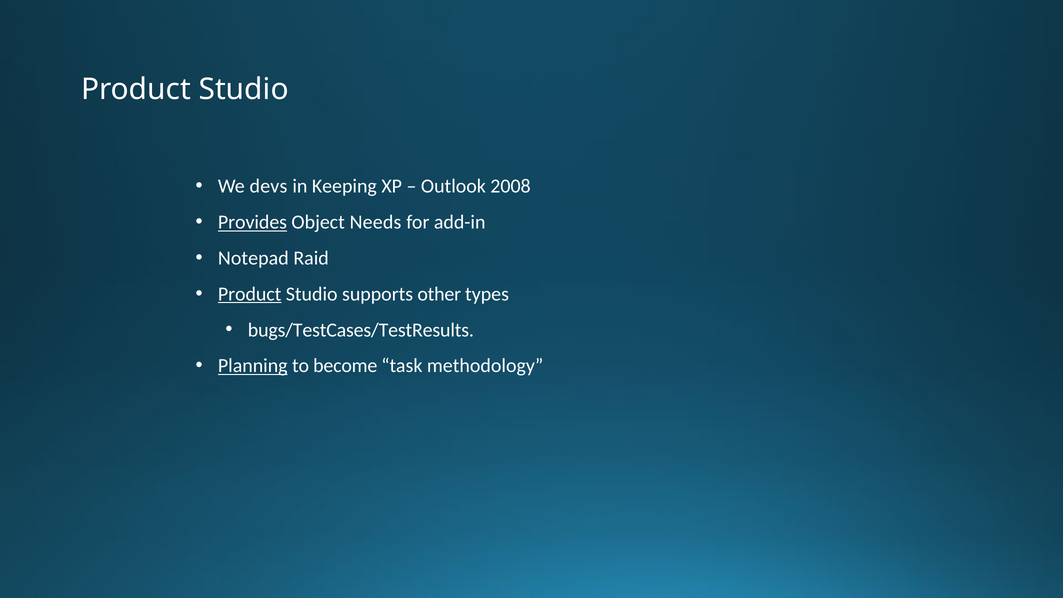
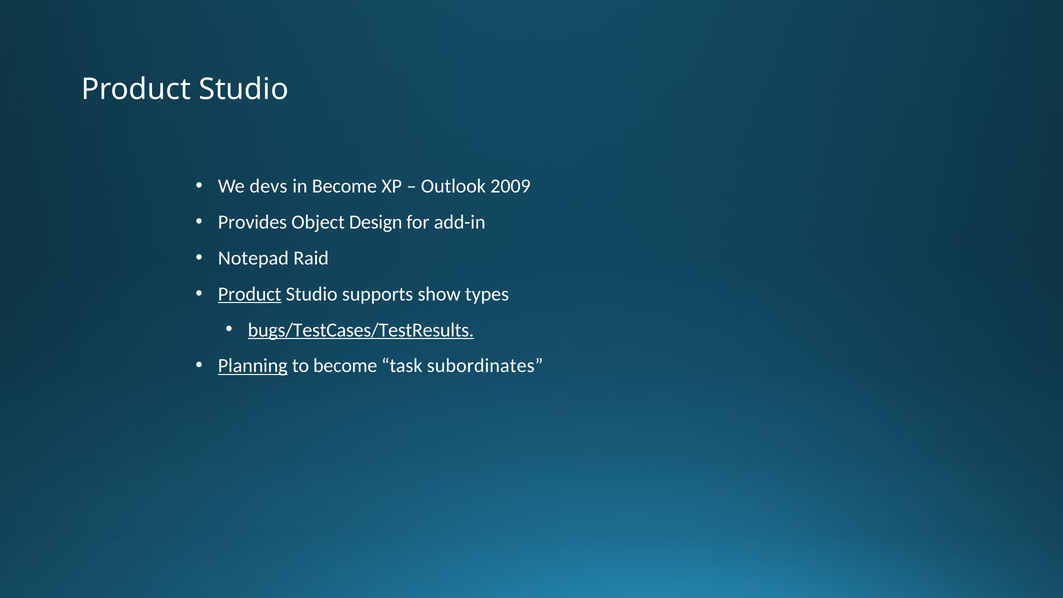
in Keeping: Keeping -> Become (344, 186)
2008: 2008 -> 2009 (511, 186)
Provides underline: present -> none (252, 222)
Needs: Needs -> Design (376, 222)
other: other -> show (439, 294)
bugs/TestCases/TestResults underline: none -> present (361, 330)
methodology: methodology -> subordinates (485, 366)
